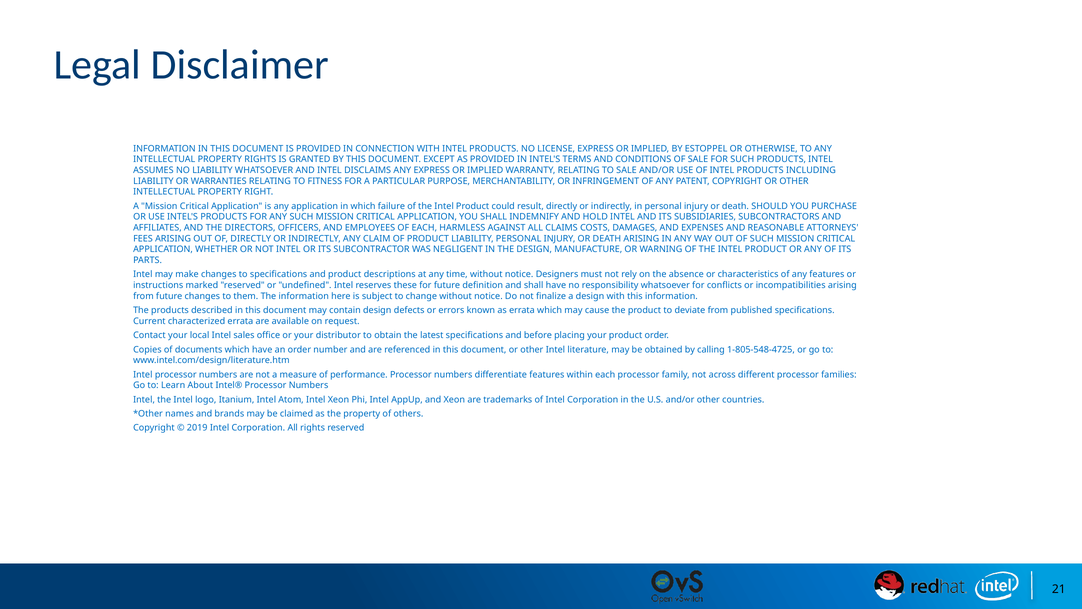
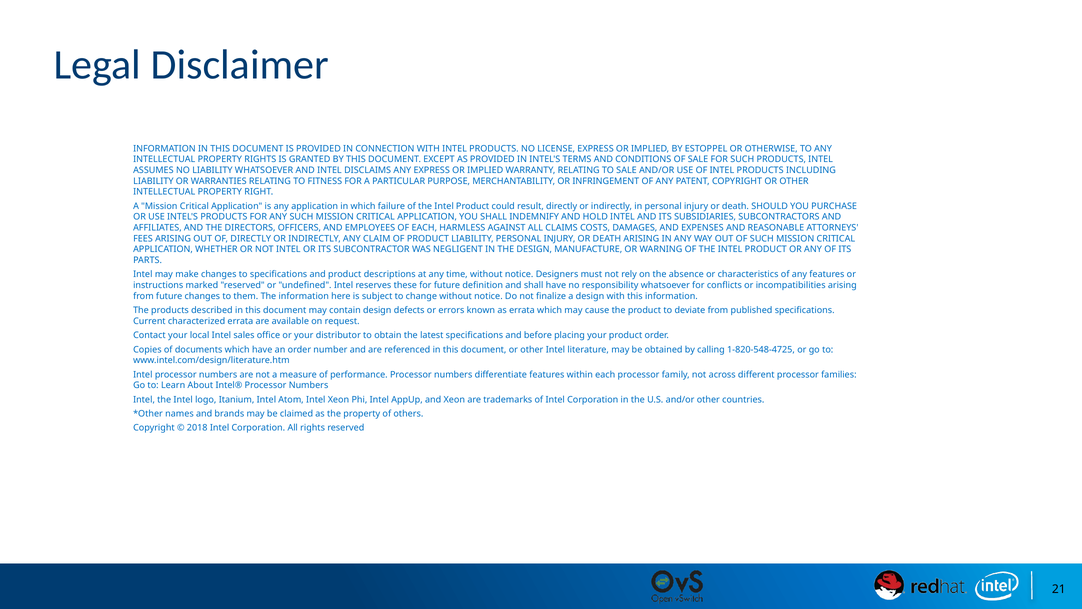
1-805-548-4725: 1-805-548-4725 -> 1-820-548-4725 (761, 349)
2019: 2019 -> 2018 (197, 428)
